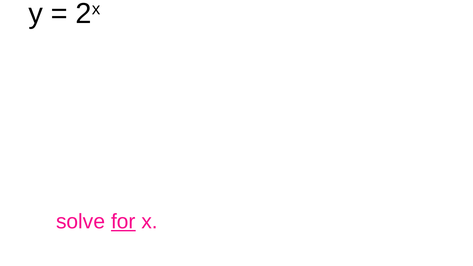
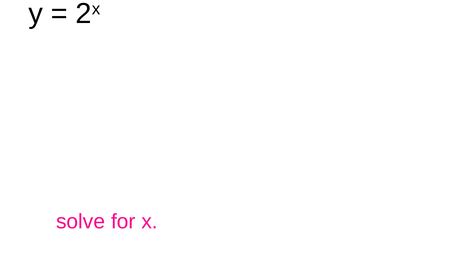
for underline: present -> none (123, 222)
